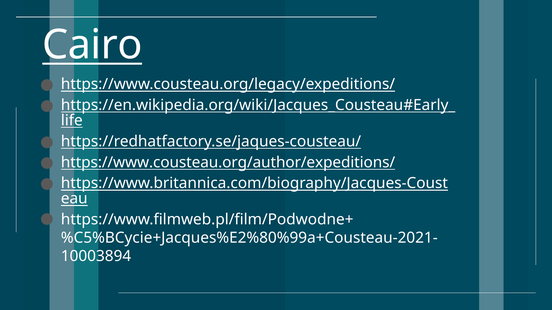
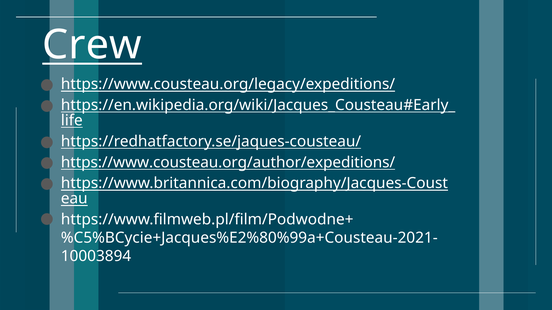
Cairo: Cairo -> Crew (92, 45)
